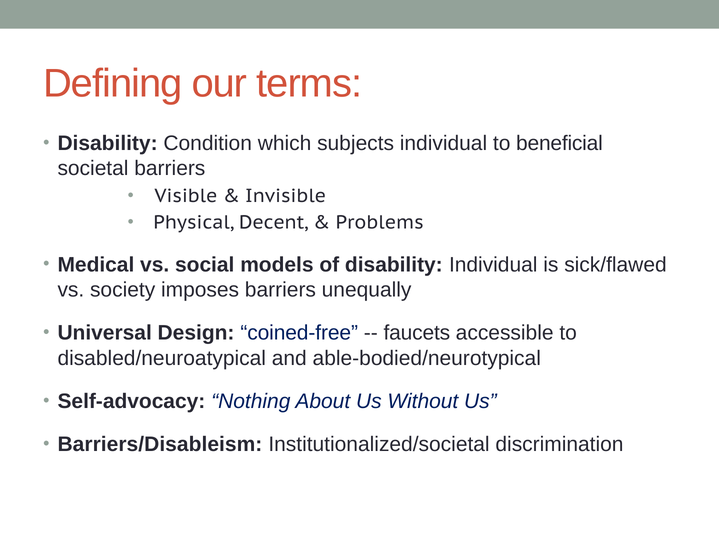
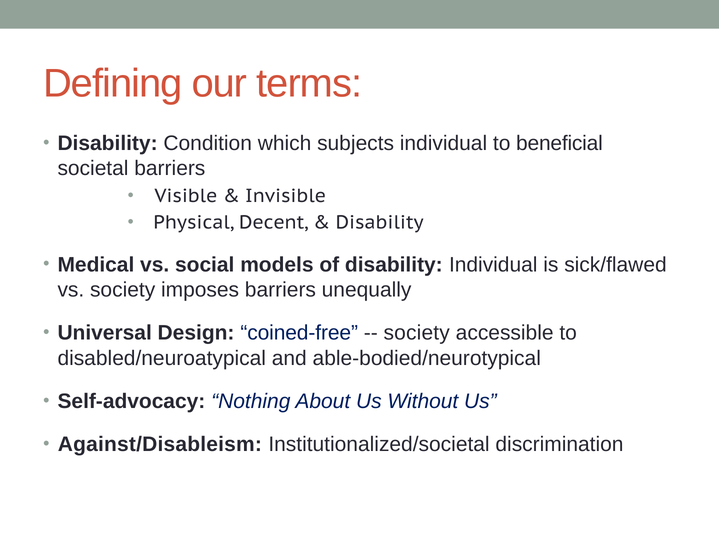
Problems: Problems -> Disability (380, 223)
faucets: faucets -> society (417, 333)
Barriers/Disableism: Barriers/Disableism -> Against/Disableism (160, 445)
